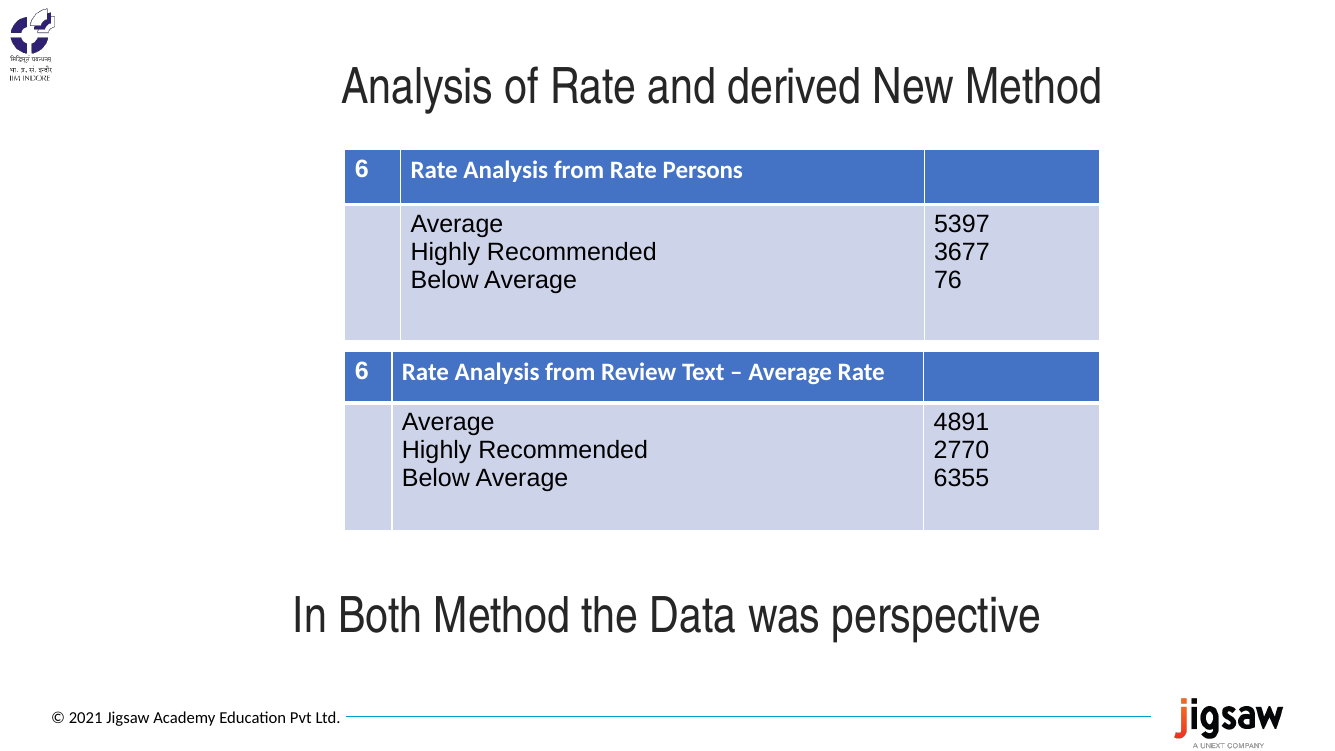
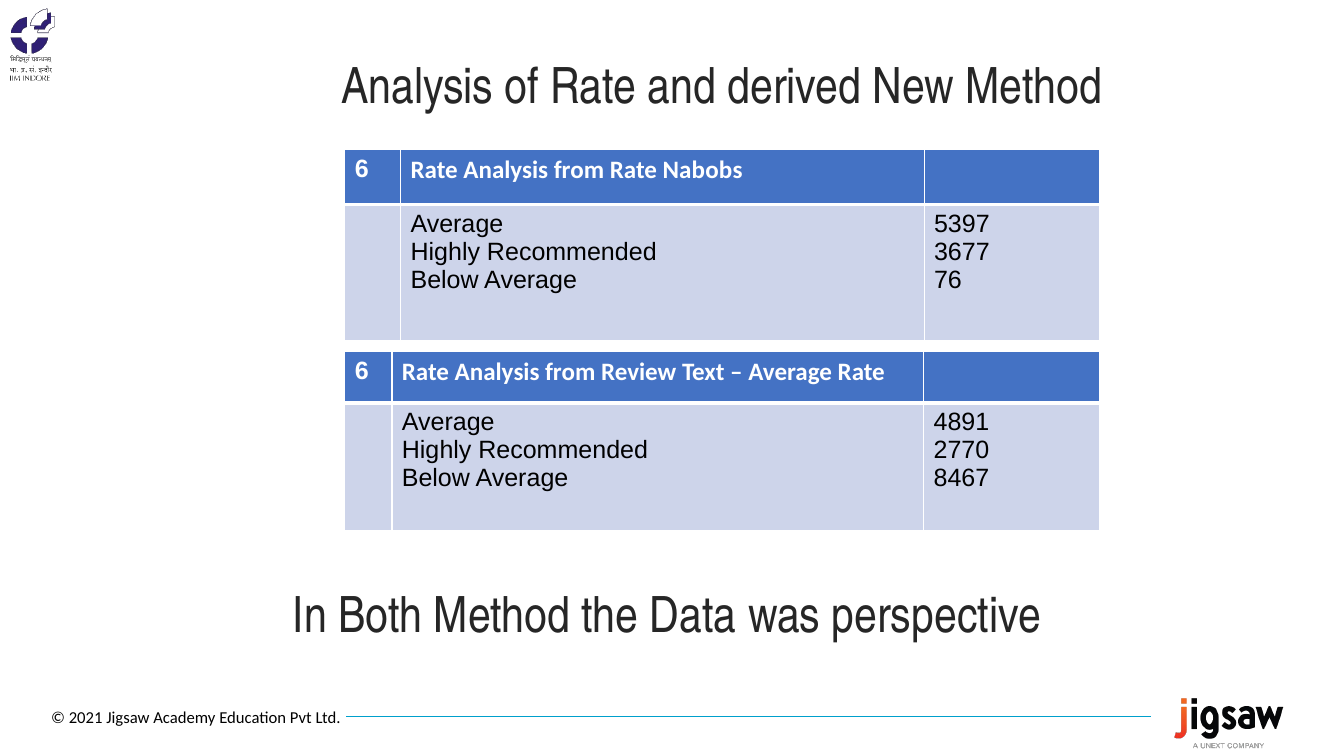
Persons: Persons -> Nabobs (703, 170)
6355: 6355 -> 8467 (961, 479)
